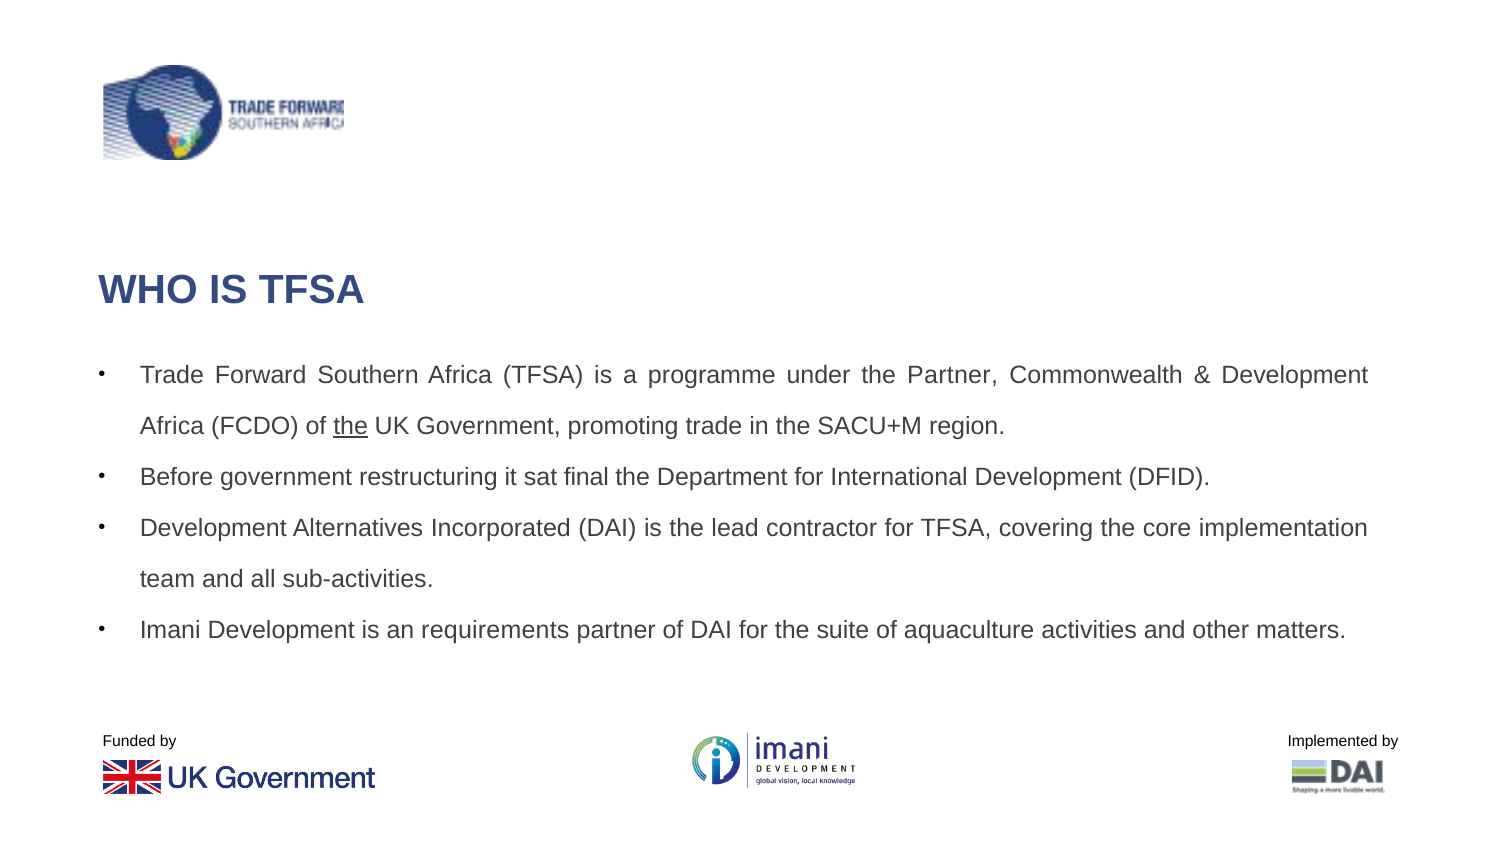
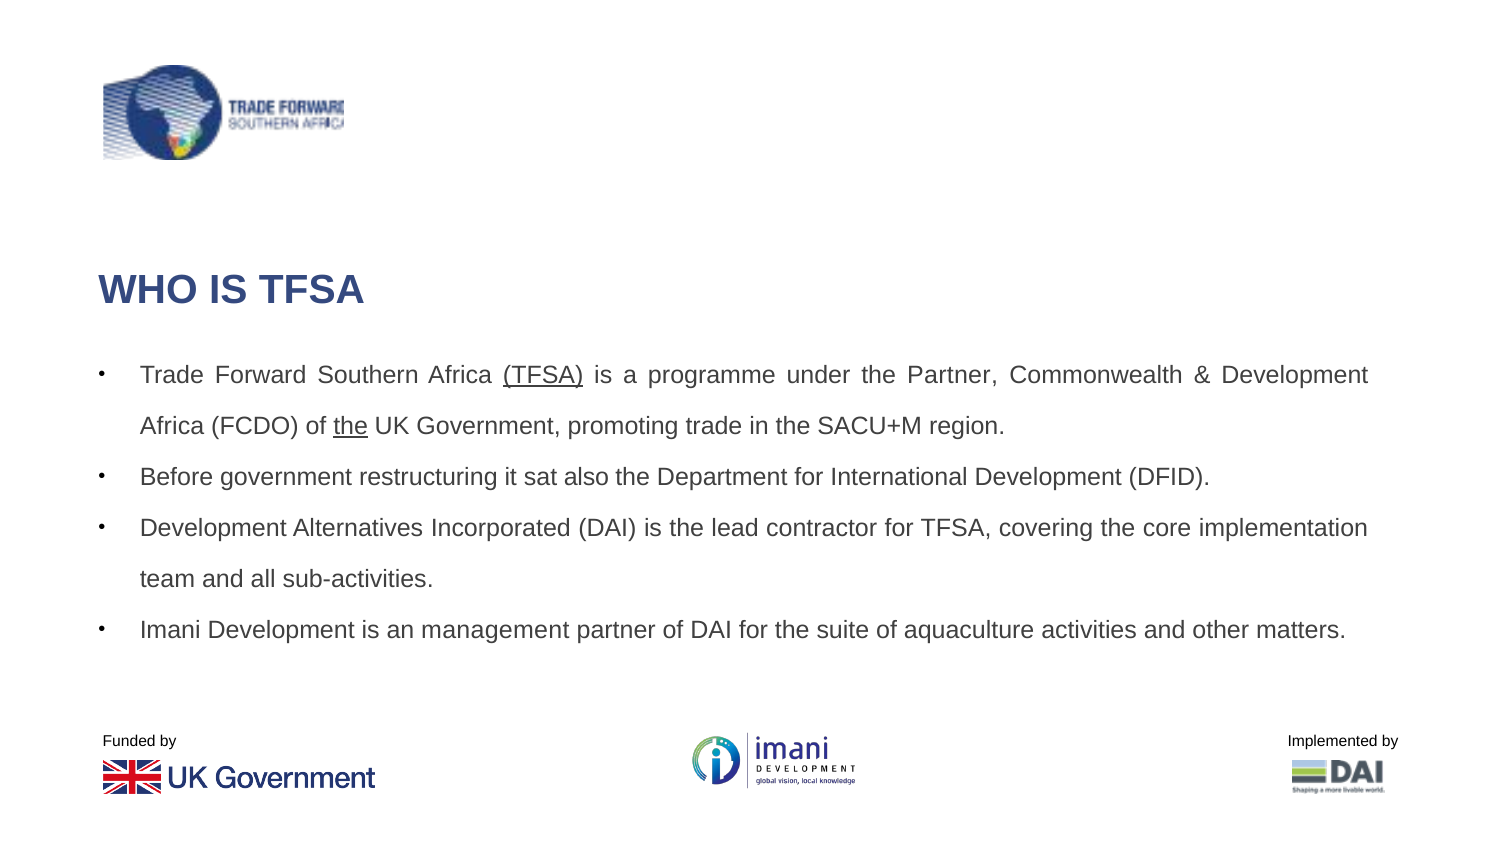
TFSA underline: none -> present (543, 376)
final: final -> also (586, 478)
requirements: requirements -> management (495, 631)
